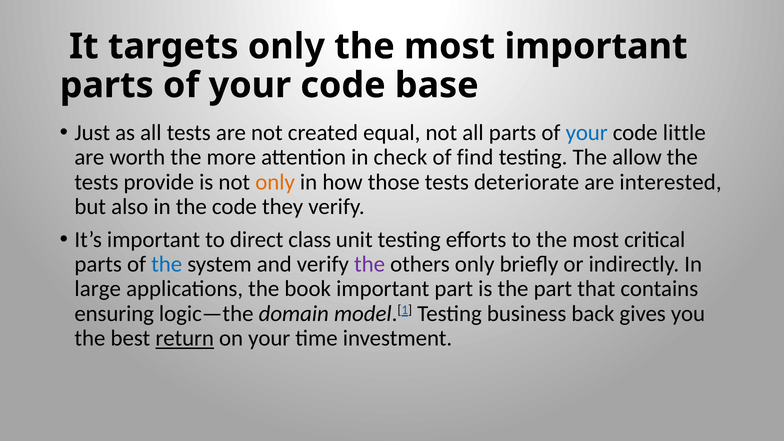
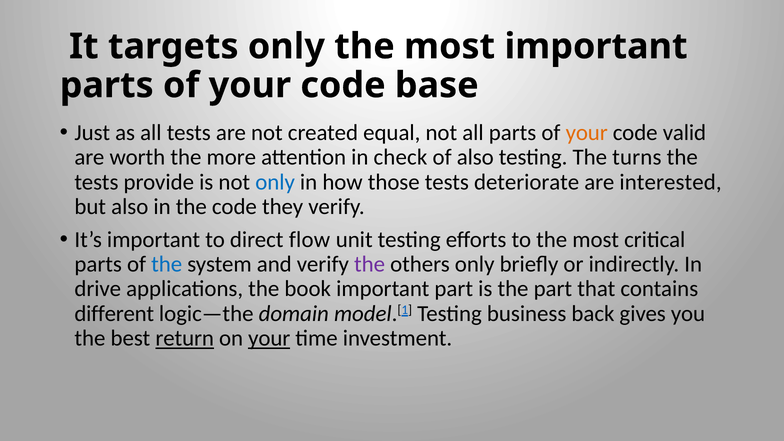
your colour: blue -> orange (587, 133)
little: little -> valid (684, 133)
of find: find -> also (475, 157)
allow: allow -> turns (637, 157)
only colour: orange -> blue (275, 182)
class: class -> flow (310, 240)
large: large -> drive (98, 289)
ensuring: ensuring -> different (114, 314)
your underline: none -> present (269, 338)
